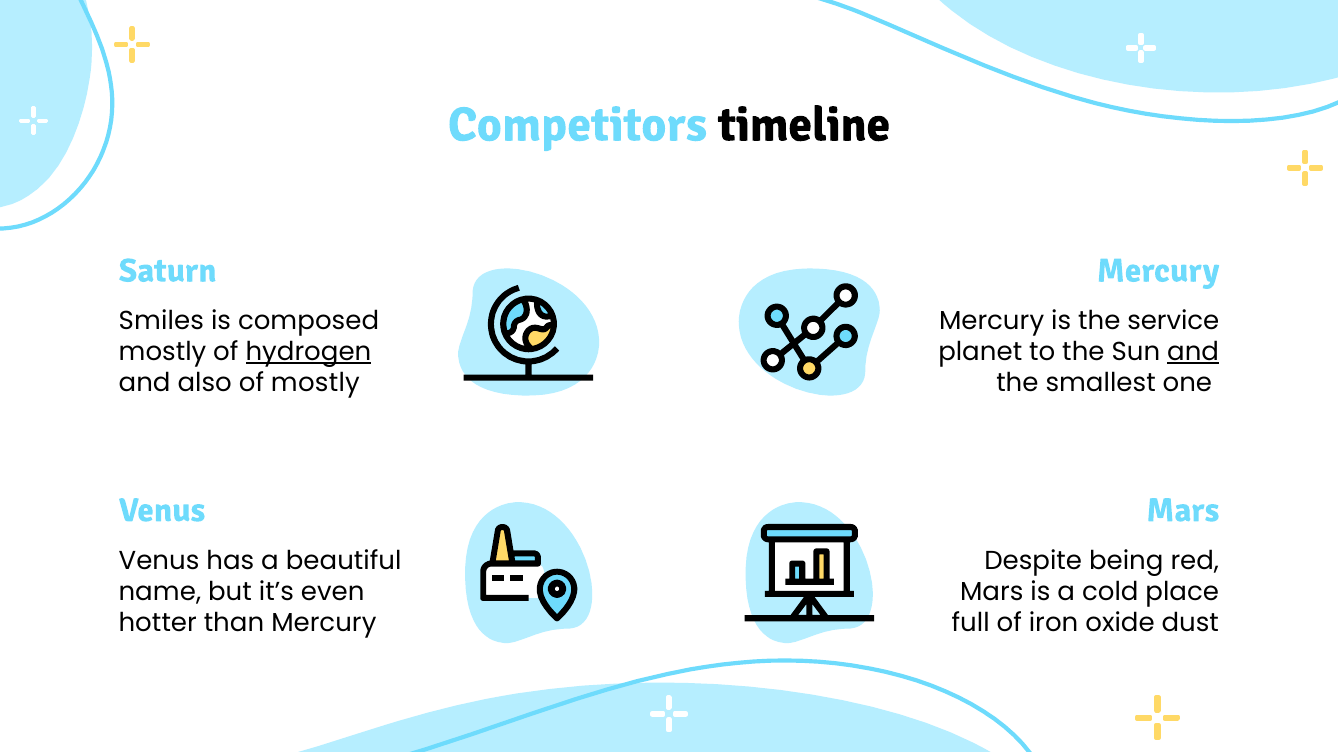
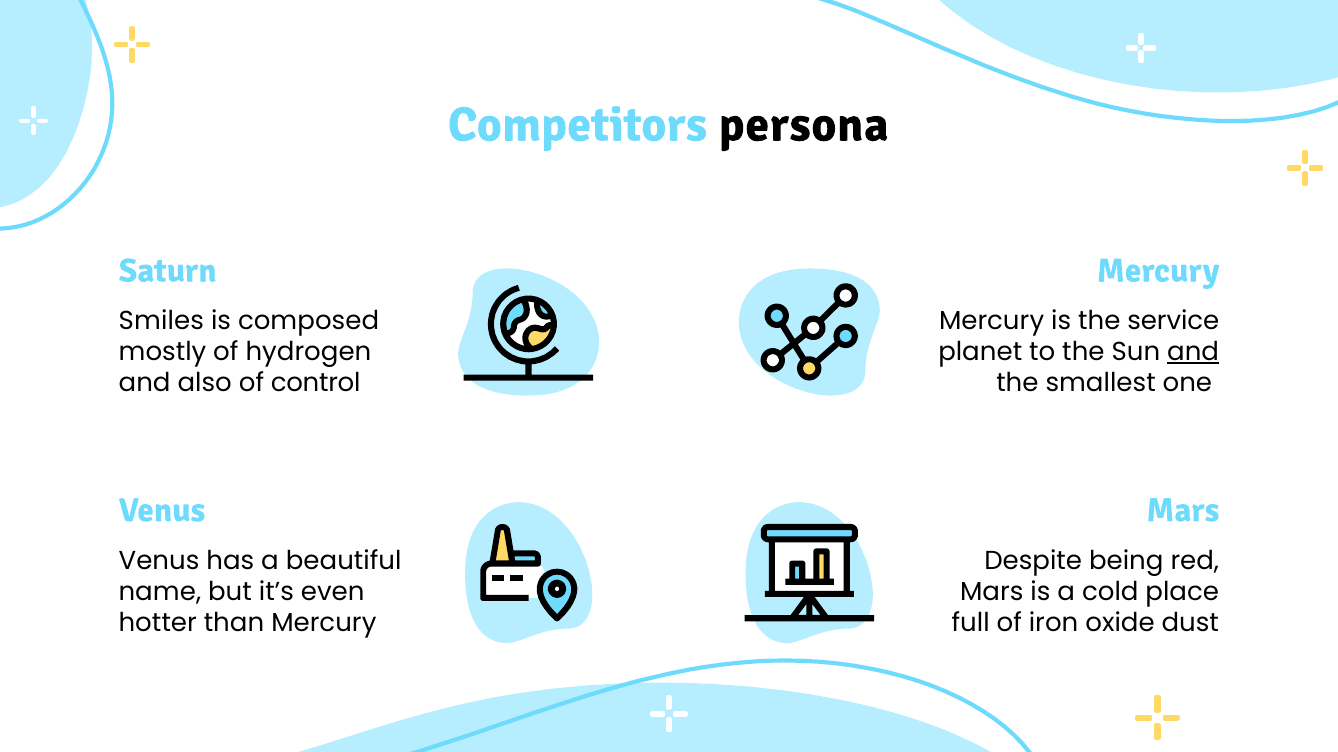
timeline: timeline -> persona (804, 125)
hydrogen underline: present -> none (308, 352)
of mostly: mostly -> control (316, 384)
